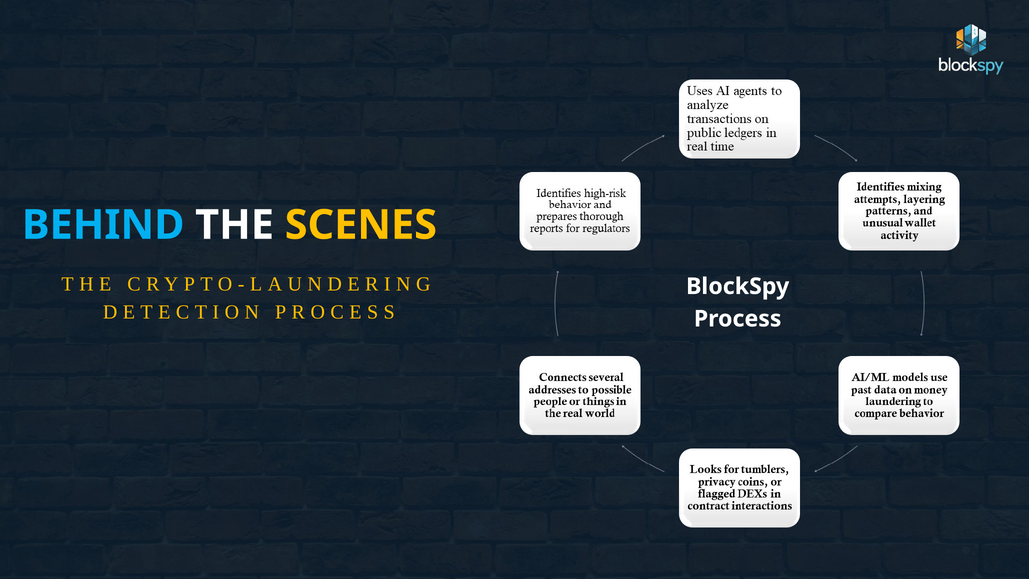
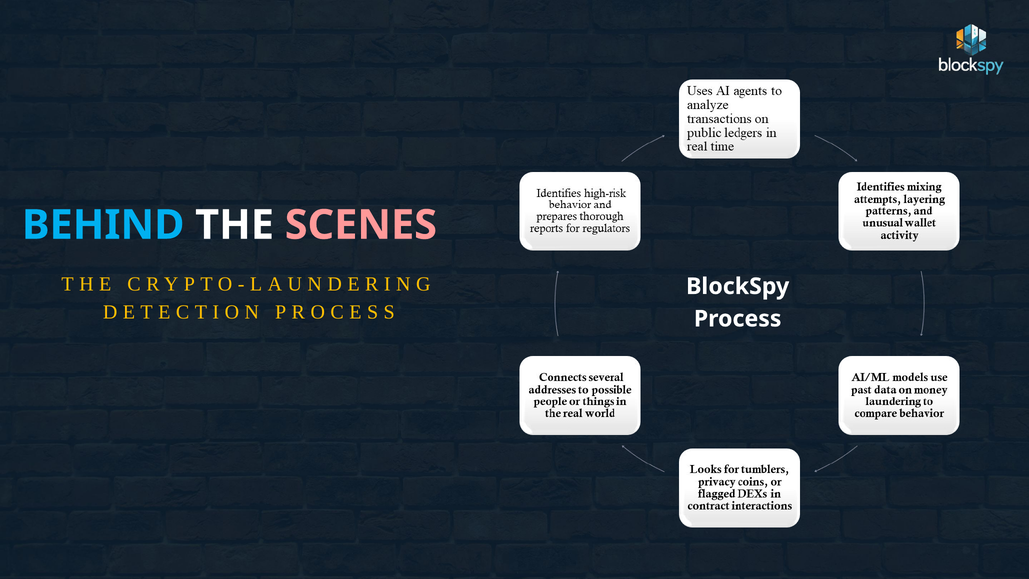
SCENES colour: yellow -> pink (361, 225)
